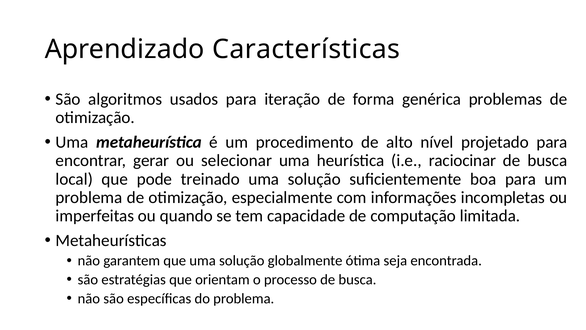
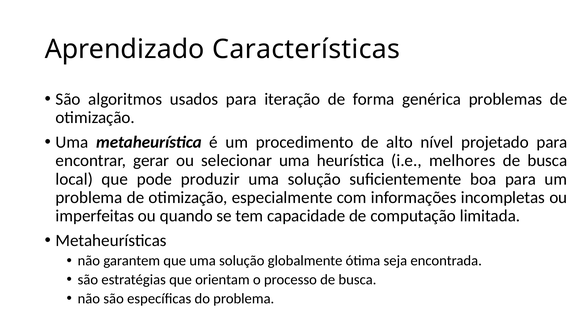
raciocinar: raciocinar -> melhores (462, 160)
treinado: treinado -> produzir (210, 179)
